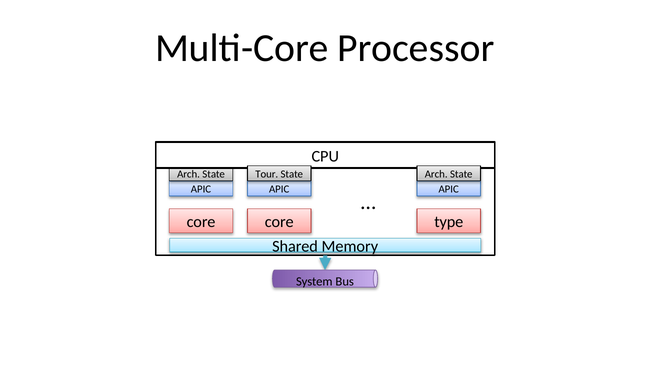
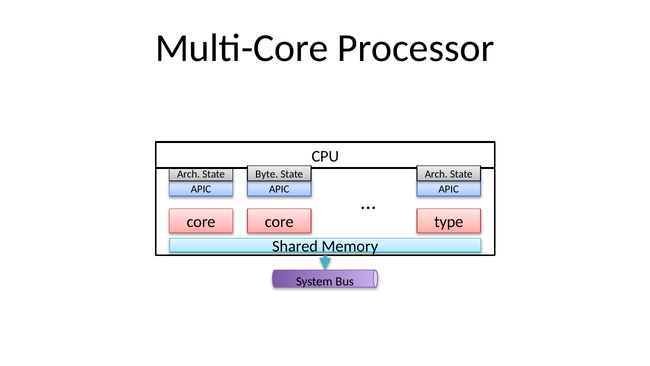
Tour: Tour -> Byte (267, 174)
